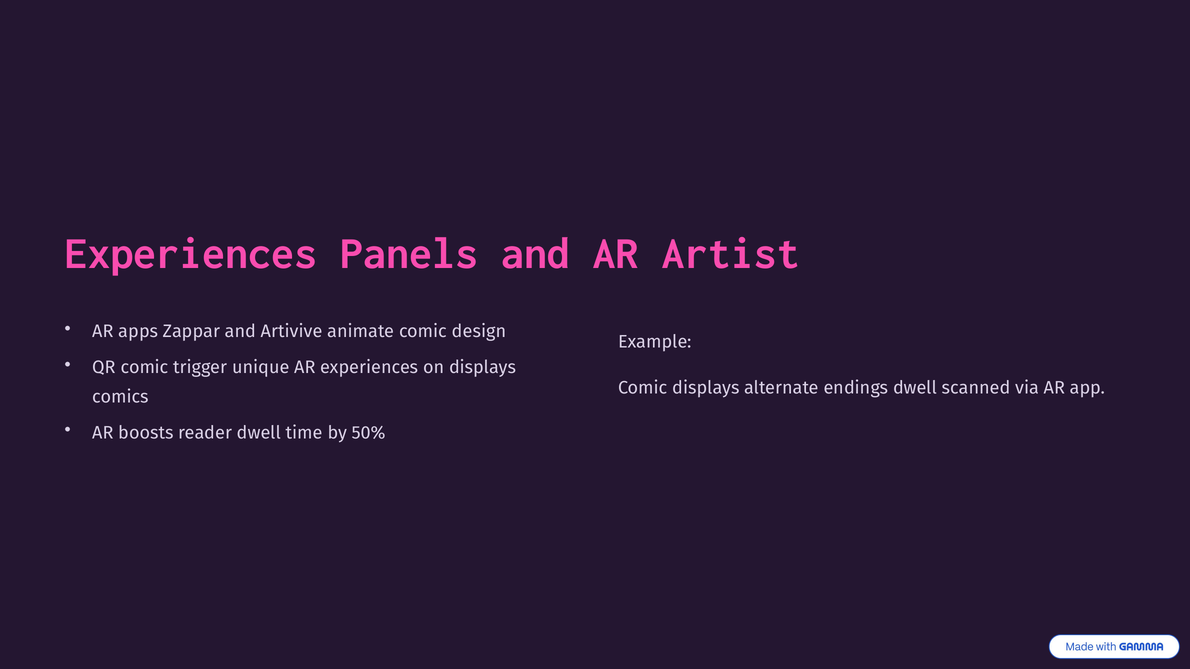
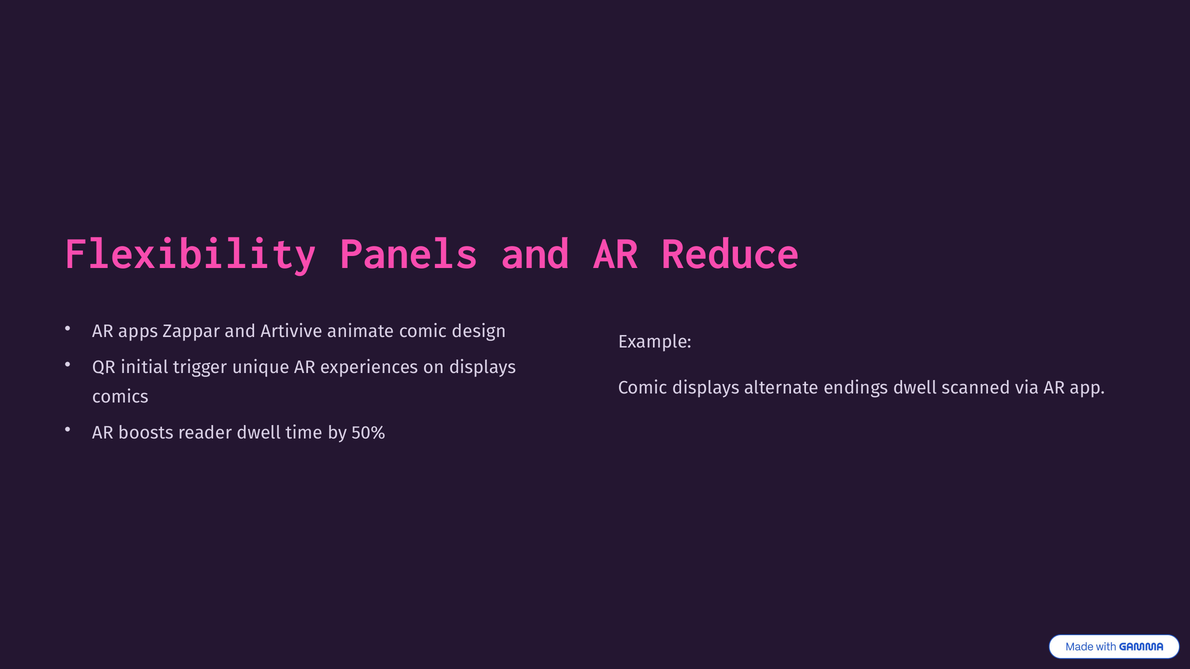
Experiences: Experiences -> Flexibility (191, 253)
Artist: Artist -> Reduce (731, 253)
QR comic: comic -> initial (144, 368)
